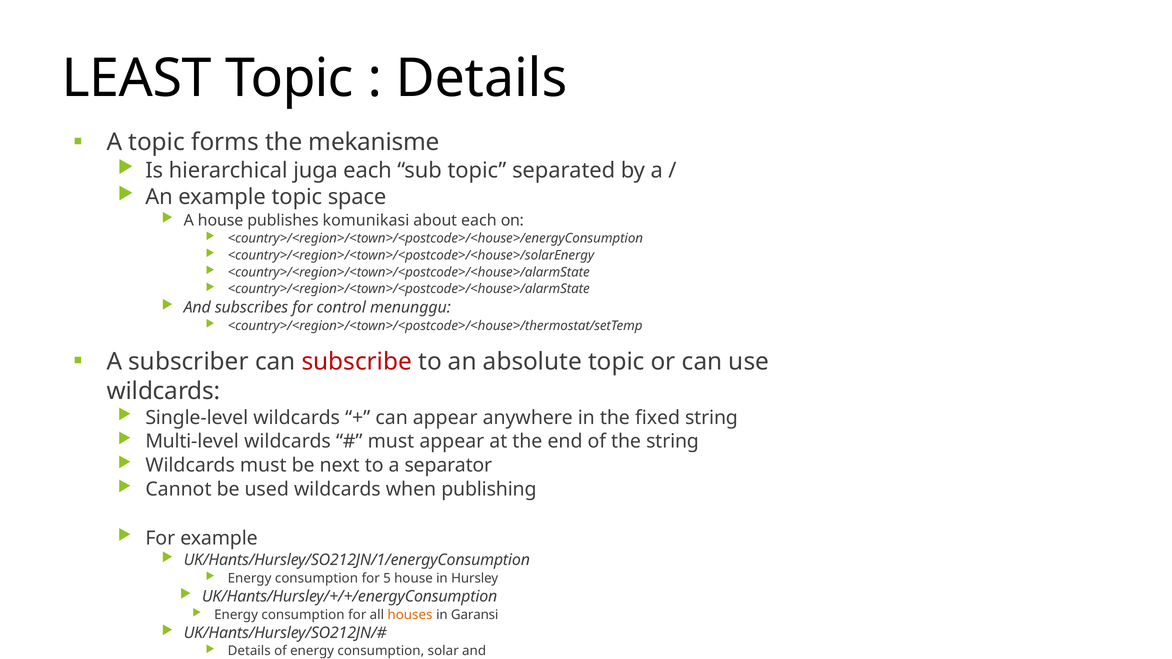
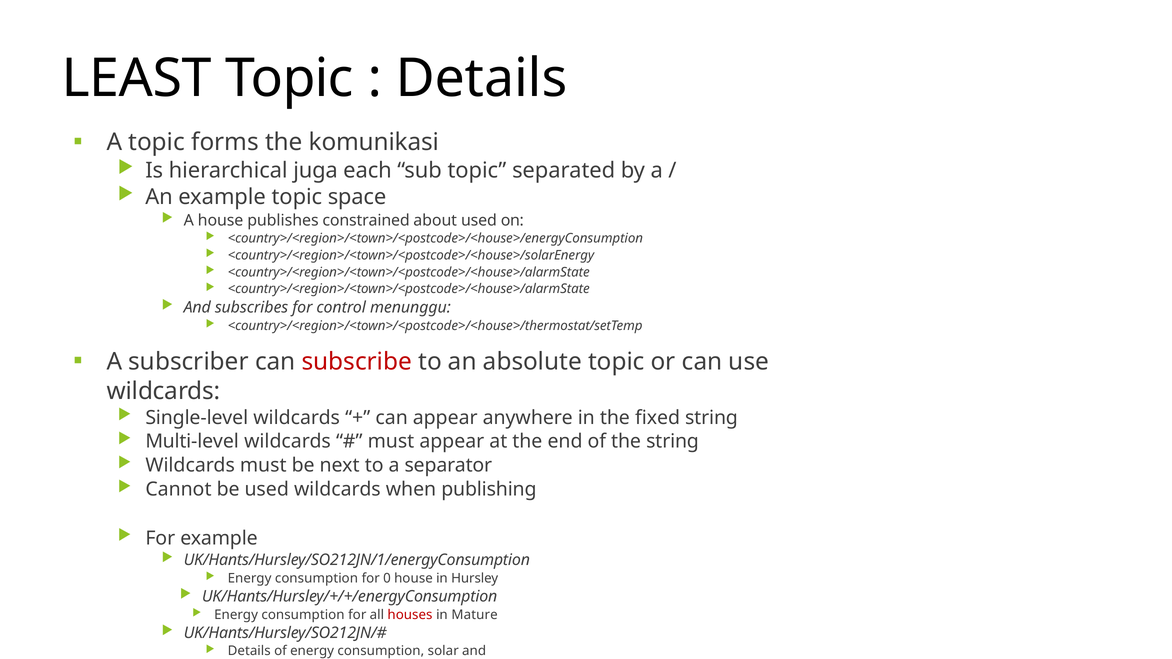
mekanisme: mekanisme -> komunikasi (374, 142)
komunikasi: komunikasi -> constrained (366, 220)
about each: each -> used (479, 220)
5: 5 -> 0 (387, 578)
houses colour: orange -> red (410, 615)
Garansi: Garansi -> Mature (475, 615)
